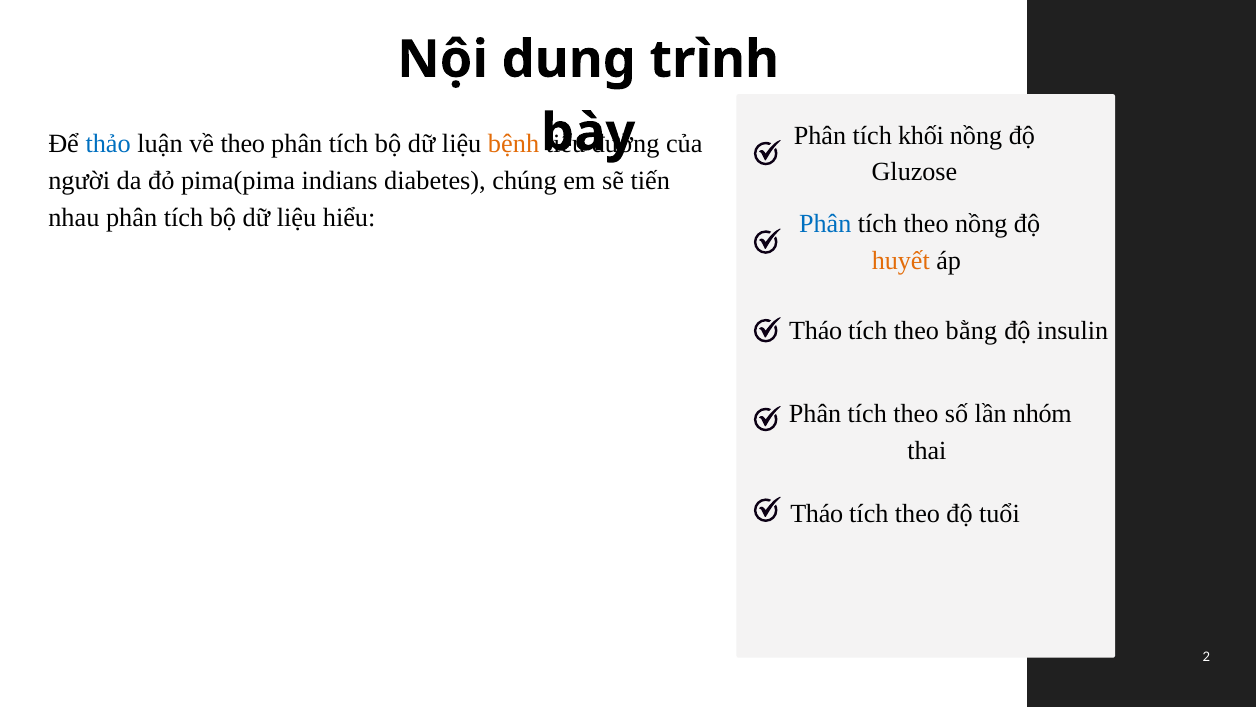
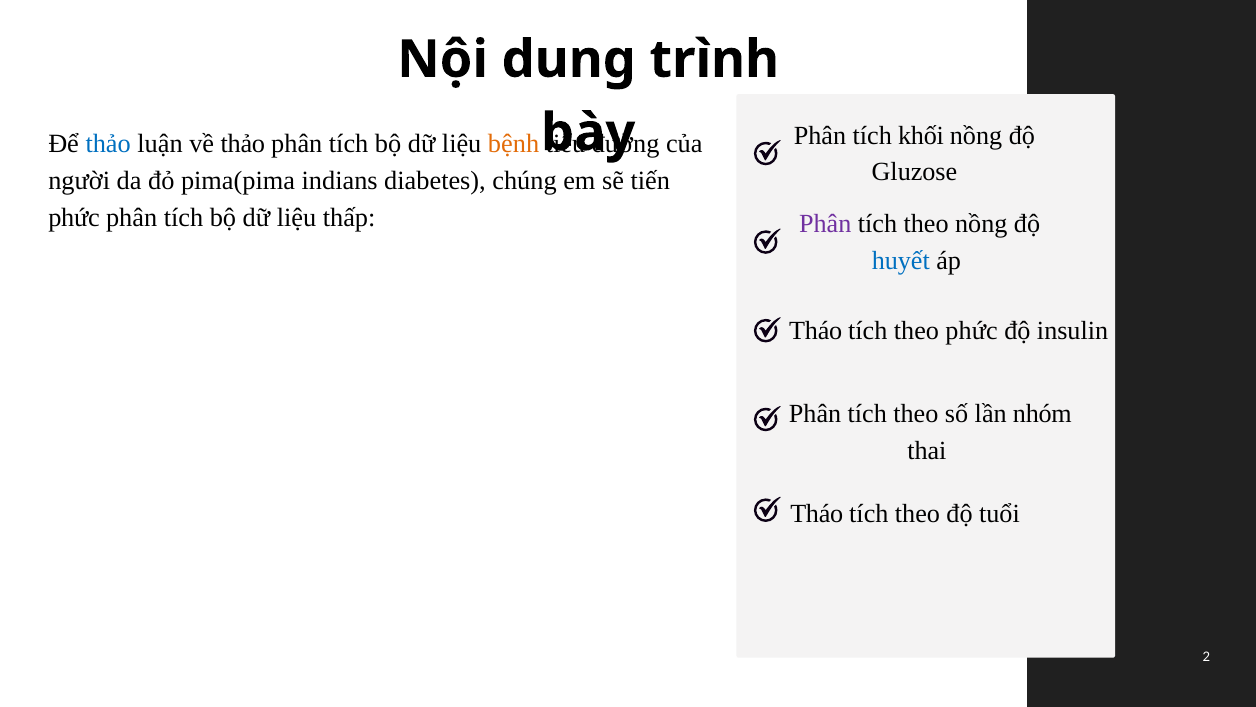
về theo: theo -> thảo (243, 144)
nhau: nhau -> phức (74, 218)
hiểu: hiểu -> thấp (349, 218)
Phân colour: blue -> purple (825, 224)
huyết colour: orange -> blue (901, 261)
theo bằng: bằng -> phức (972, 331)
